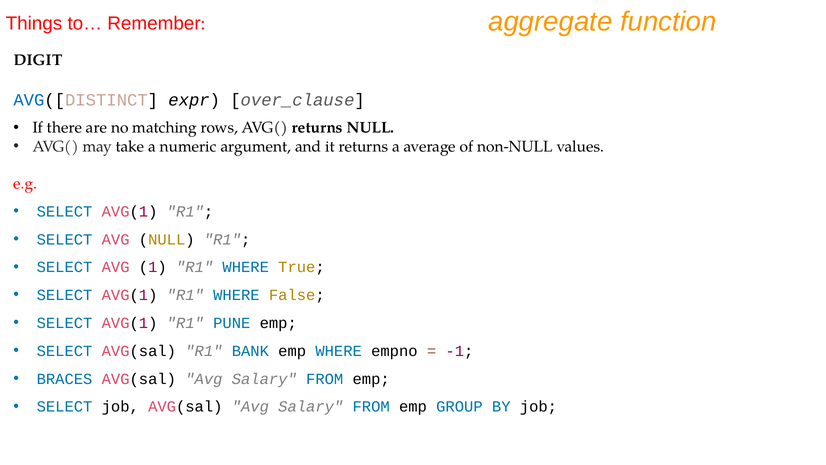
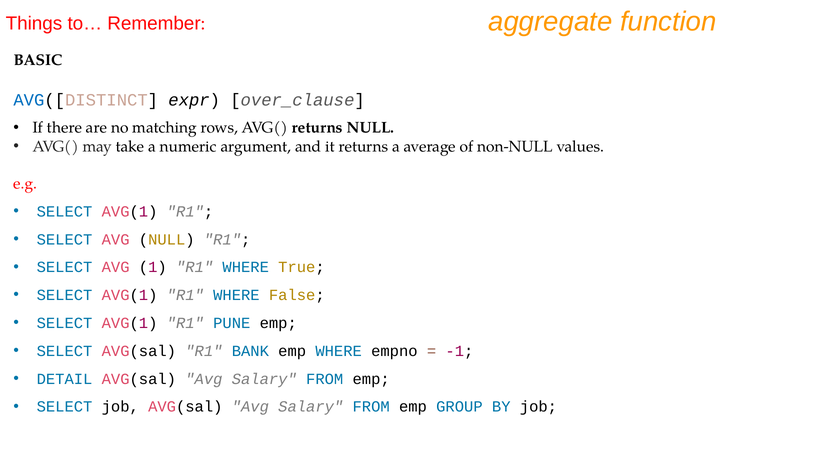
DIGIT: DIGIT -> BASIC (38, 60)
BRACES: BRACES -> DETAIL (65, 379)
